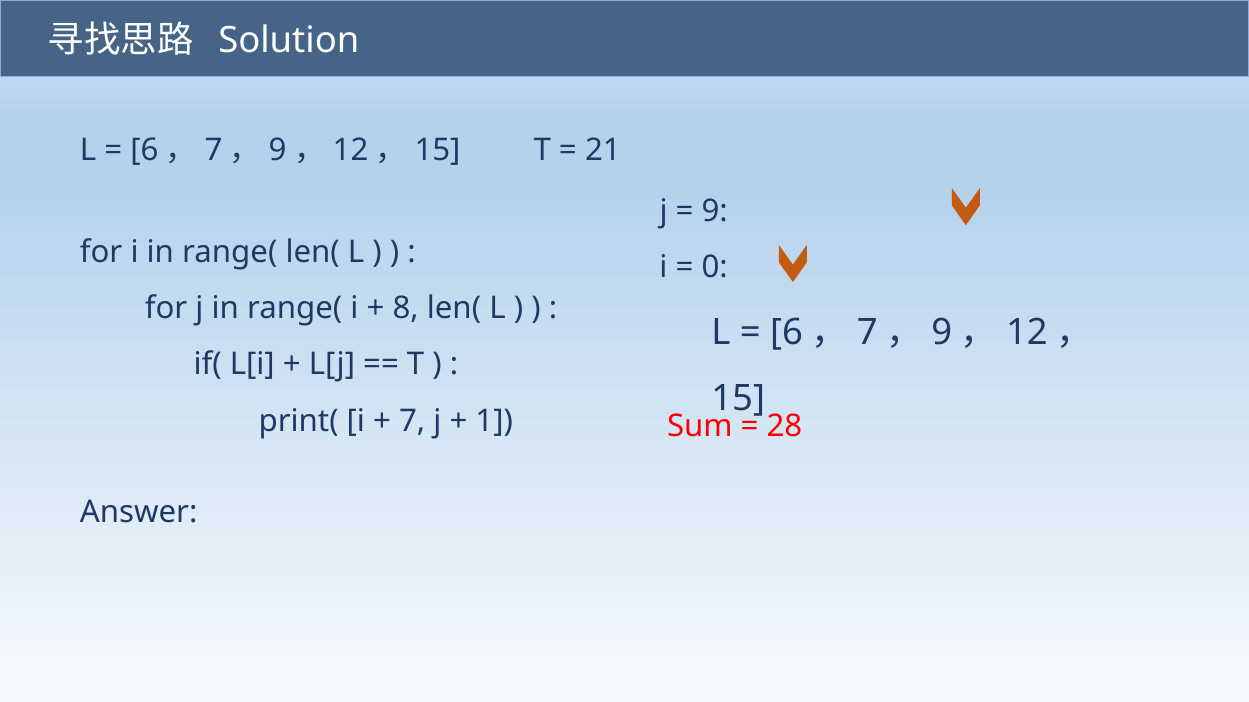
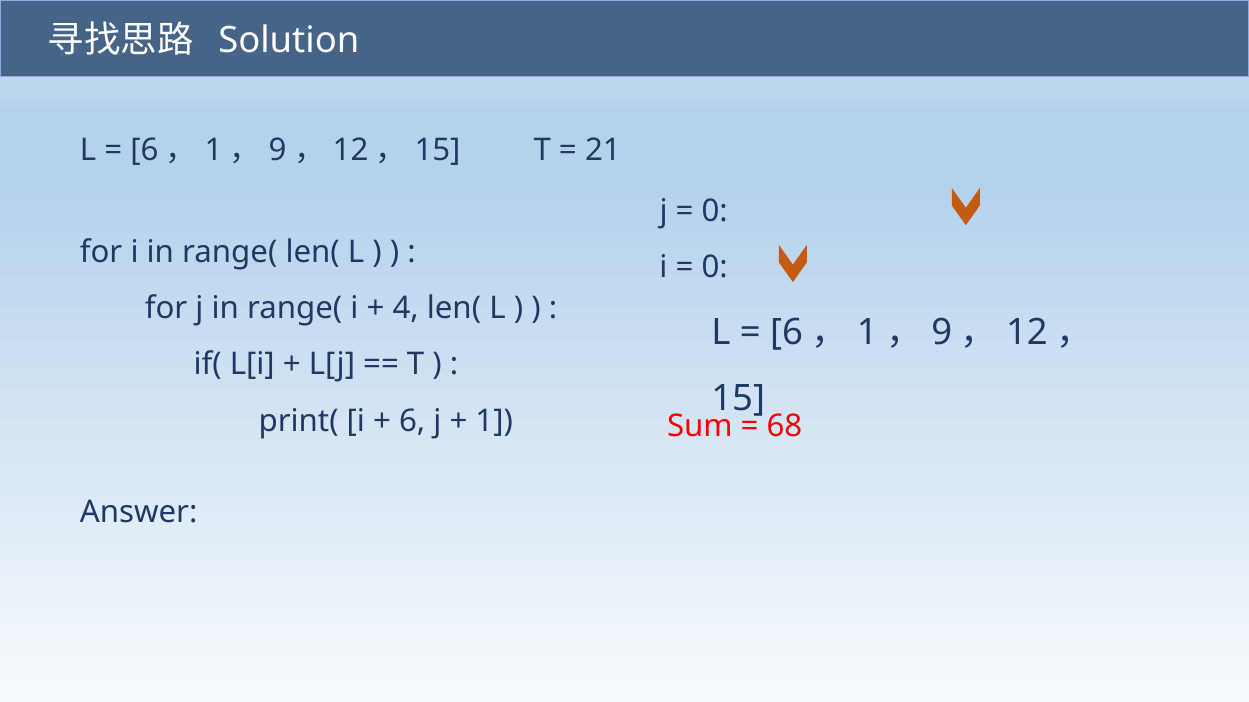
7: 7 -> 1 (214, 151)
9: 9 -> 0 (715, 211)
8: 8 -> 4 (406, 309)
7: 7 -> 1 (867, 333)
7: 7 -> 6 (412, 421)
28: 28 -> 68 (785, 427)
